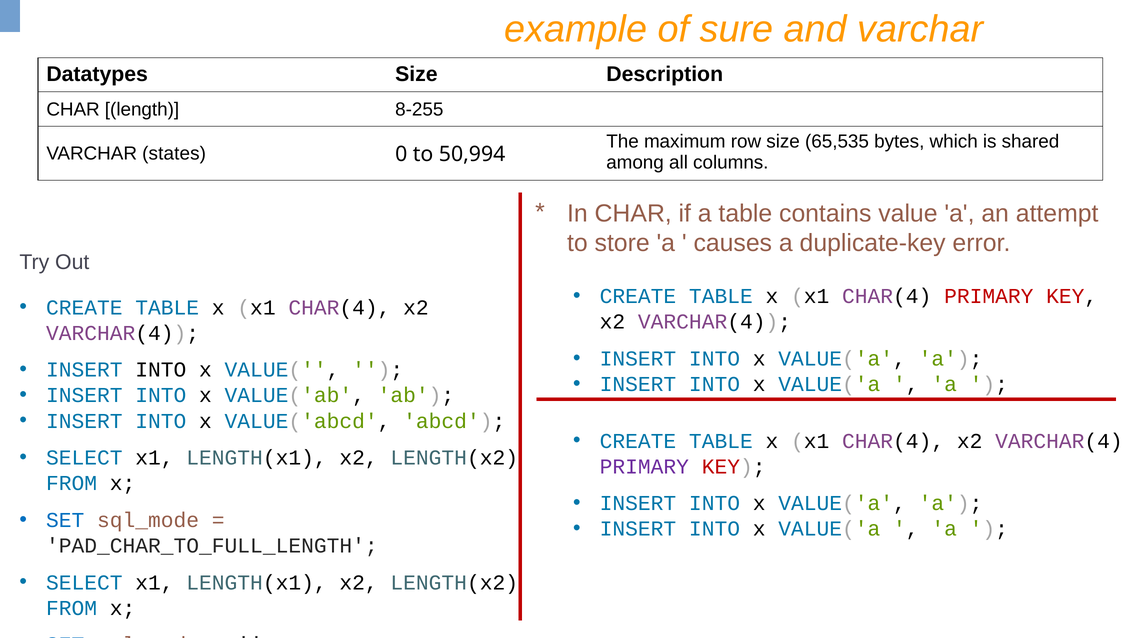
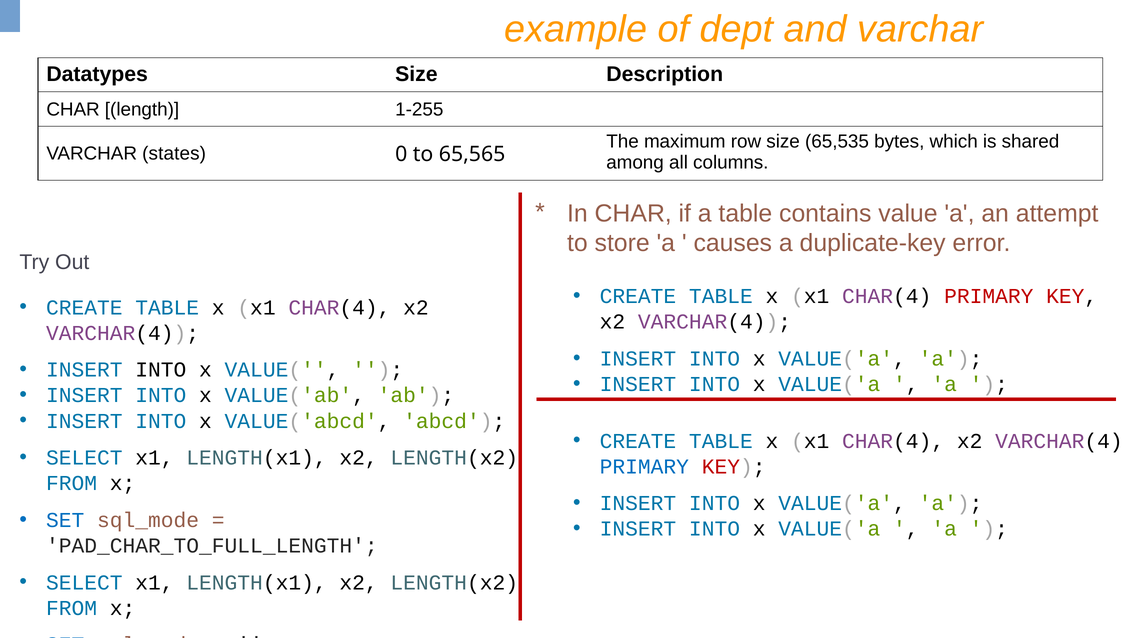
sure: sure -> dept (737, 30)
8-255: 8-255 -> 1-255 (419, 109)
50,994: 50,994 -> 65,565 (472, 154)
PRIMARY colour: purple -> blue (644, 466)
